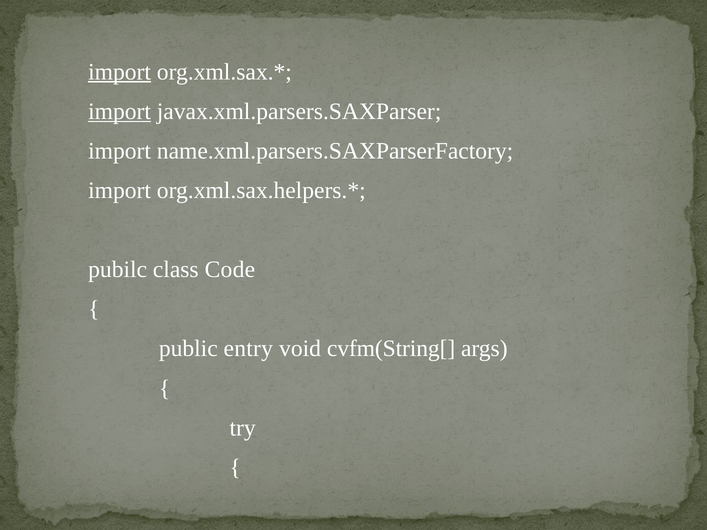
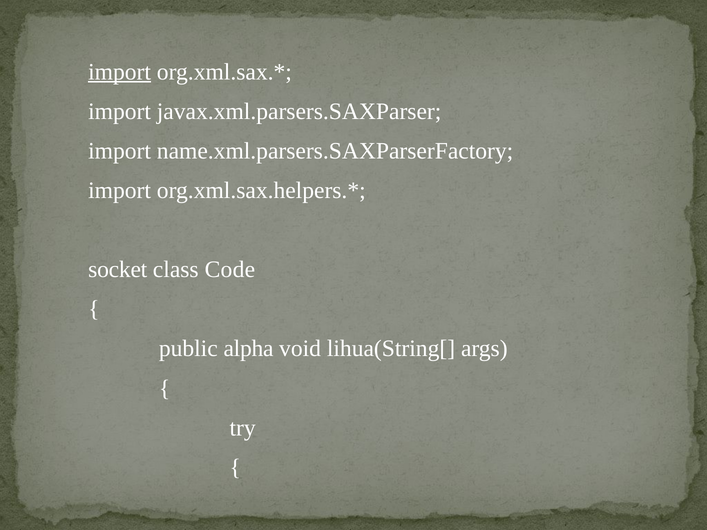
import underline: present -> none (120, 111)
pubilc: pubilc -> socket (118, 270)
entry: entry -> alpha (249, 349)
cvfm(String[: cvfm(String[ -> lihua(String[ (391, 349)
